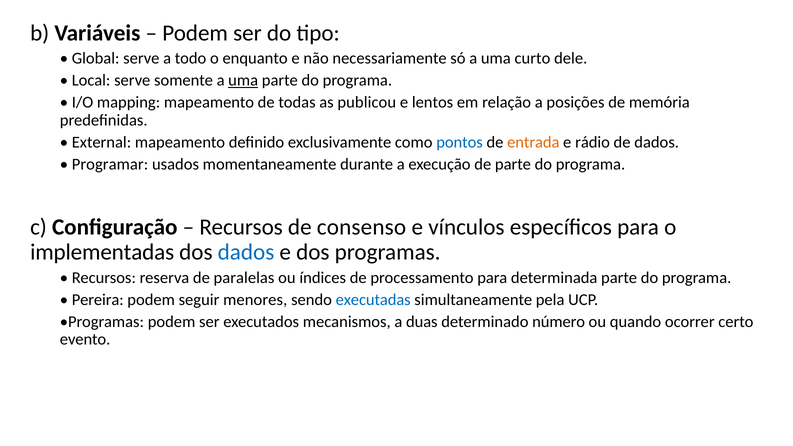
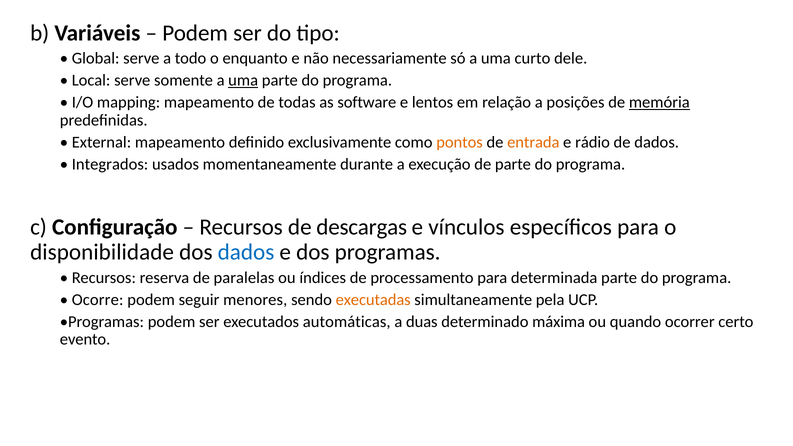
publicou: publicou -> software (367, 102)
memória underline: none -> present (659, 102)
pontos colour: blue -> orange (460, 142)
Programar: Programar -> Integrados (110, 164)
consenso: consenso -> descargas (362, 227)
implementadas: implementadas -> disponibilidade (102, 252)
Pereira: Pereira -> Ocorre (98, 300)
executadas colour: blue -> orange (373, 300)
mecanismos: mecanismos -> automáticas (347, 322)
número: número -> máxima (559, 322)
